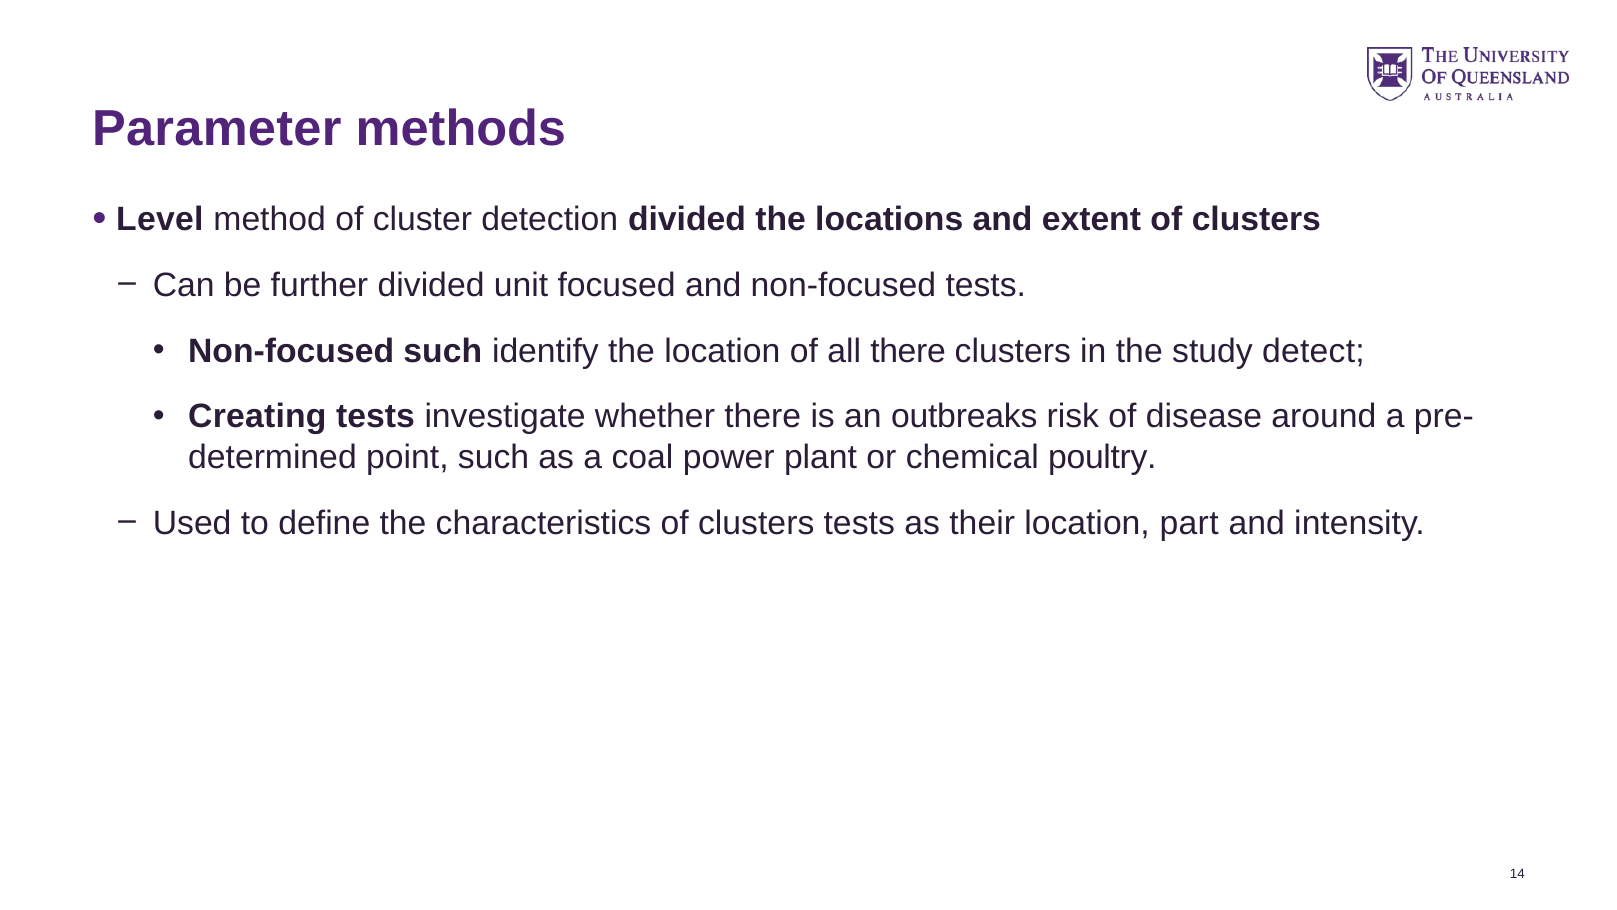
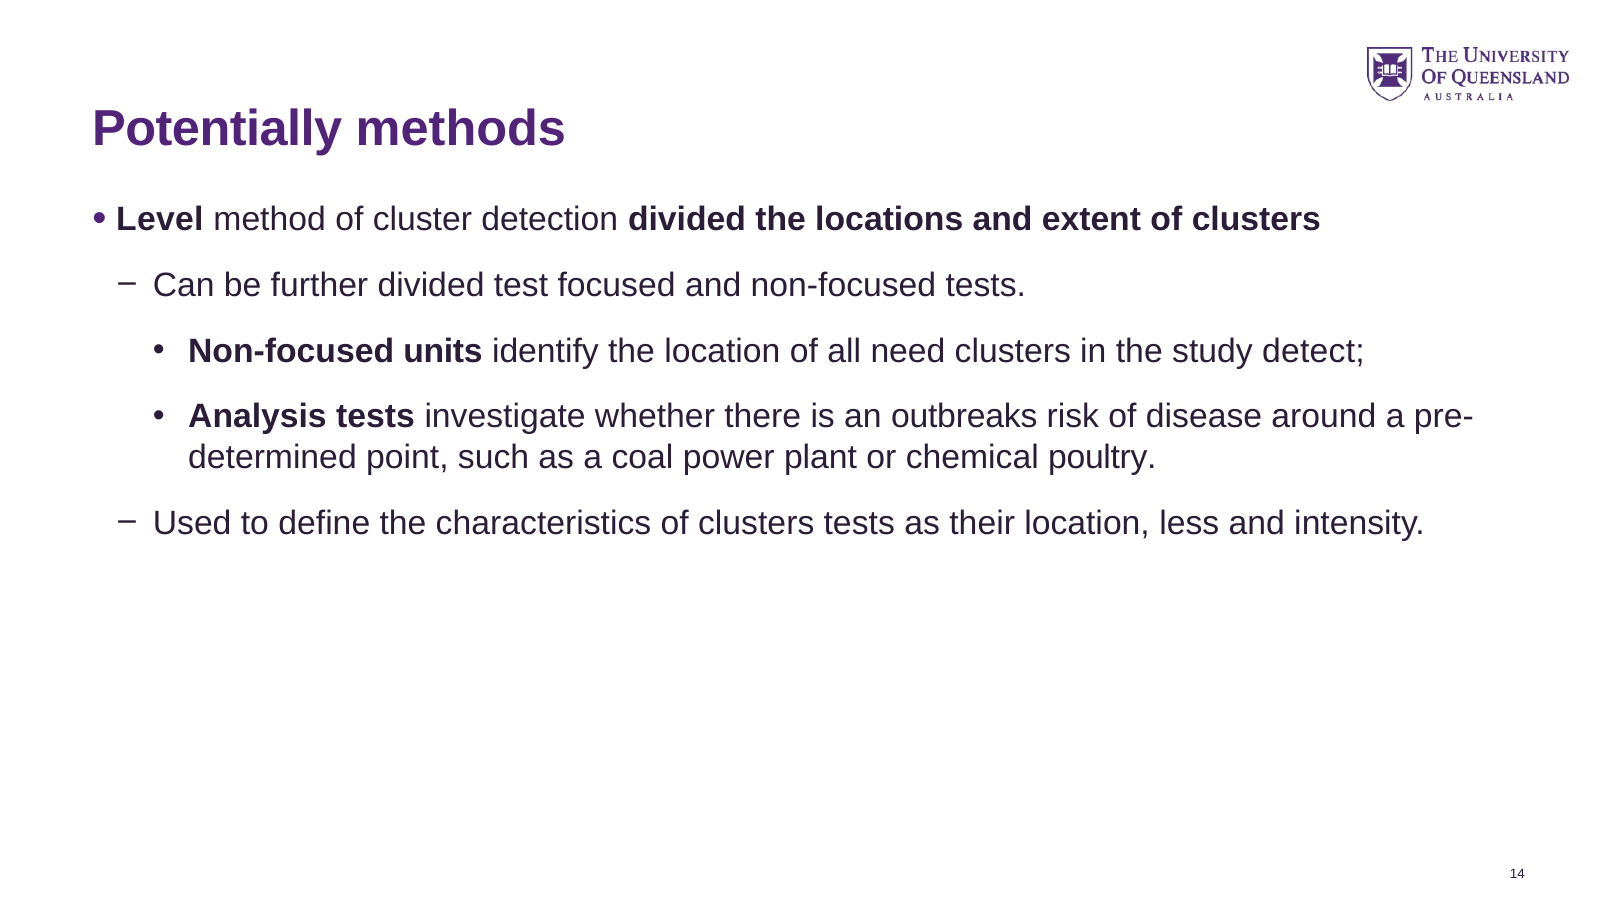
Parameter: Parameter -> Potentially (217, 128)
unit: unit -> test (521, 285)
Non-focused such: such -> units (443, 351)
all there: there -> need (908, 351)
Creating: Creating -> Analysis (257, 417)
part: part -> less (1189, 523)
